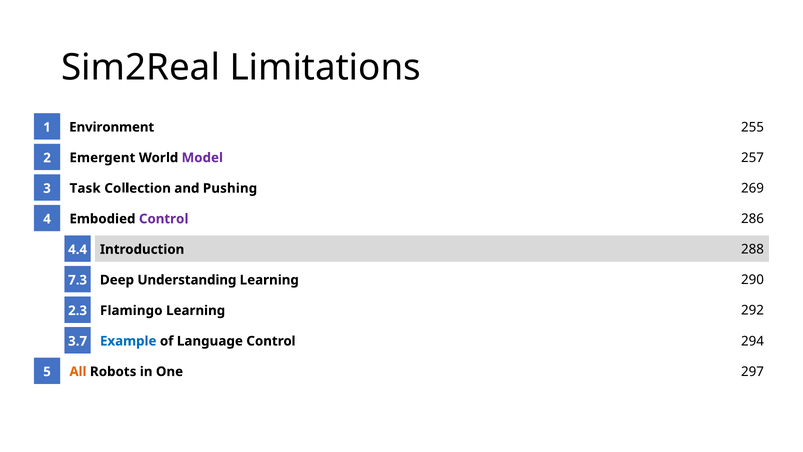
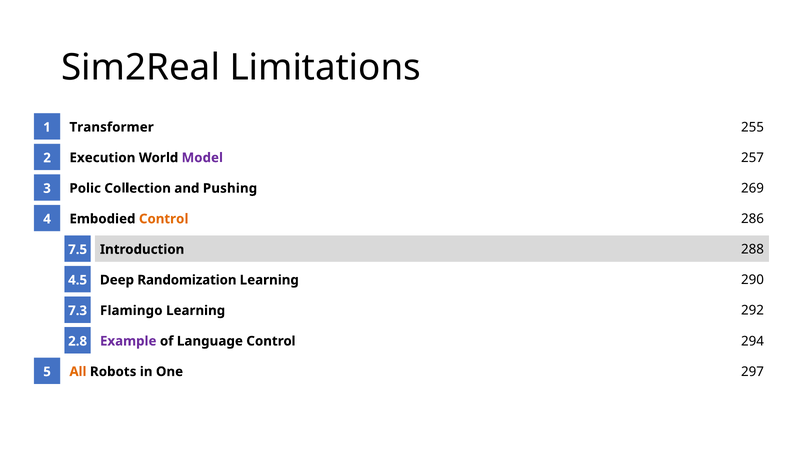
Environment: Environment -> Transformer (112, 127)
Emergent: Emergent -> Execution (102, 158)
Task: Task -> Polic (85, 188)
Control colour: purple -> orange (164, 219)
4.4: 4.4 -> 7.5 (78, 249)
Understanding: Understanding -> Randomization (187, 280)
7.3: 7.3 -> 4.5 (78, 280)
2.3: 2.3 -> 7.3 (78, 310)
Example colour: blue -> purple (128, 341)
3.7: 3.7 -> 2.8 (78, 341)
